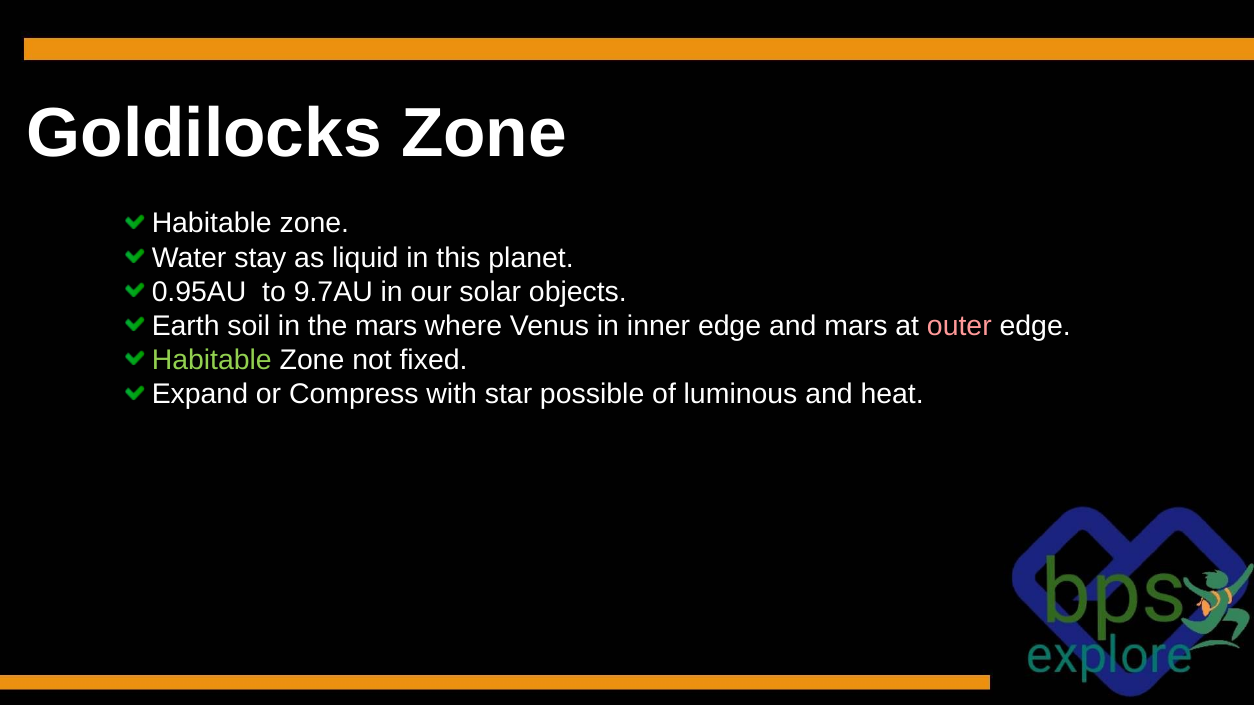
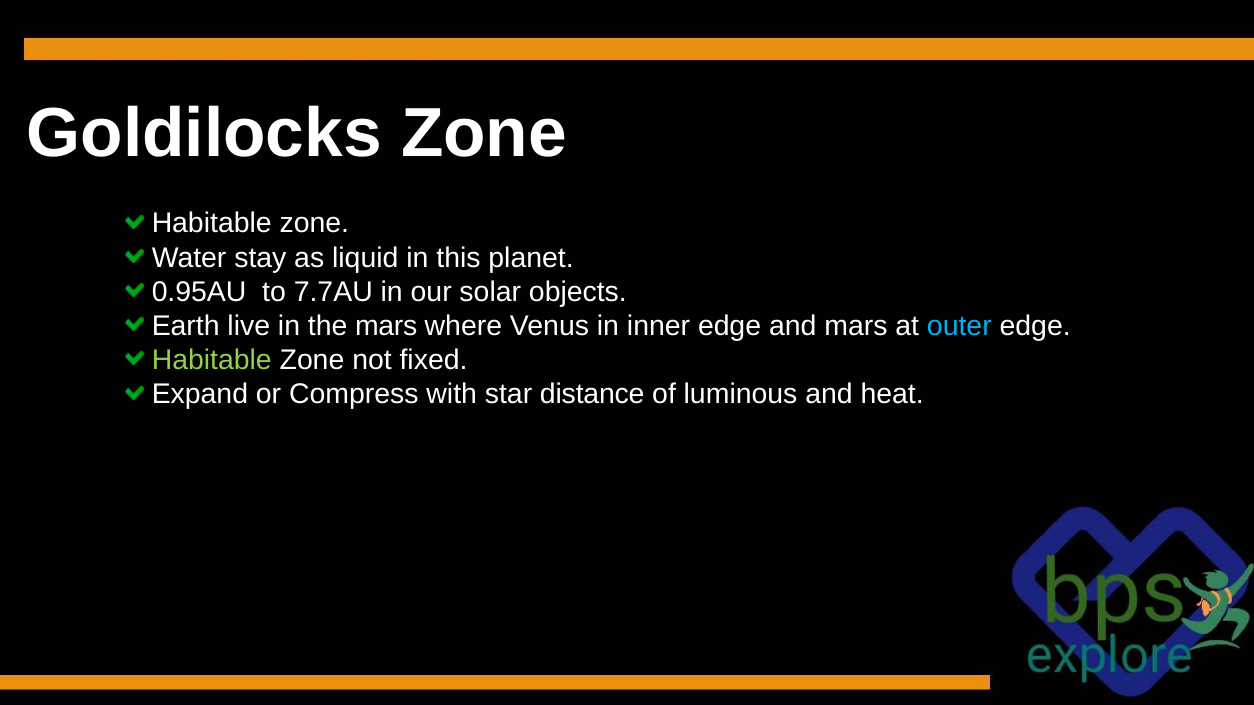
9.7AU: 9.7AU -> 7.7AU (333, 292)
soil: soil -> live (249, 326)
outer colour: pink -> light blue (959, 326)
possible: possible -> distance (592, 394)
